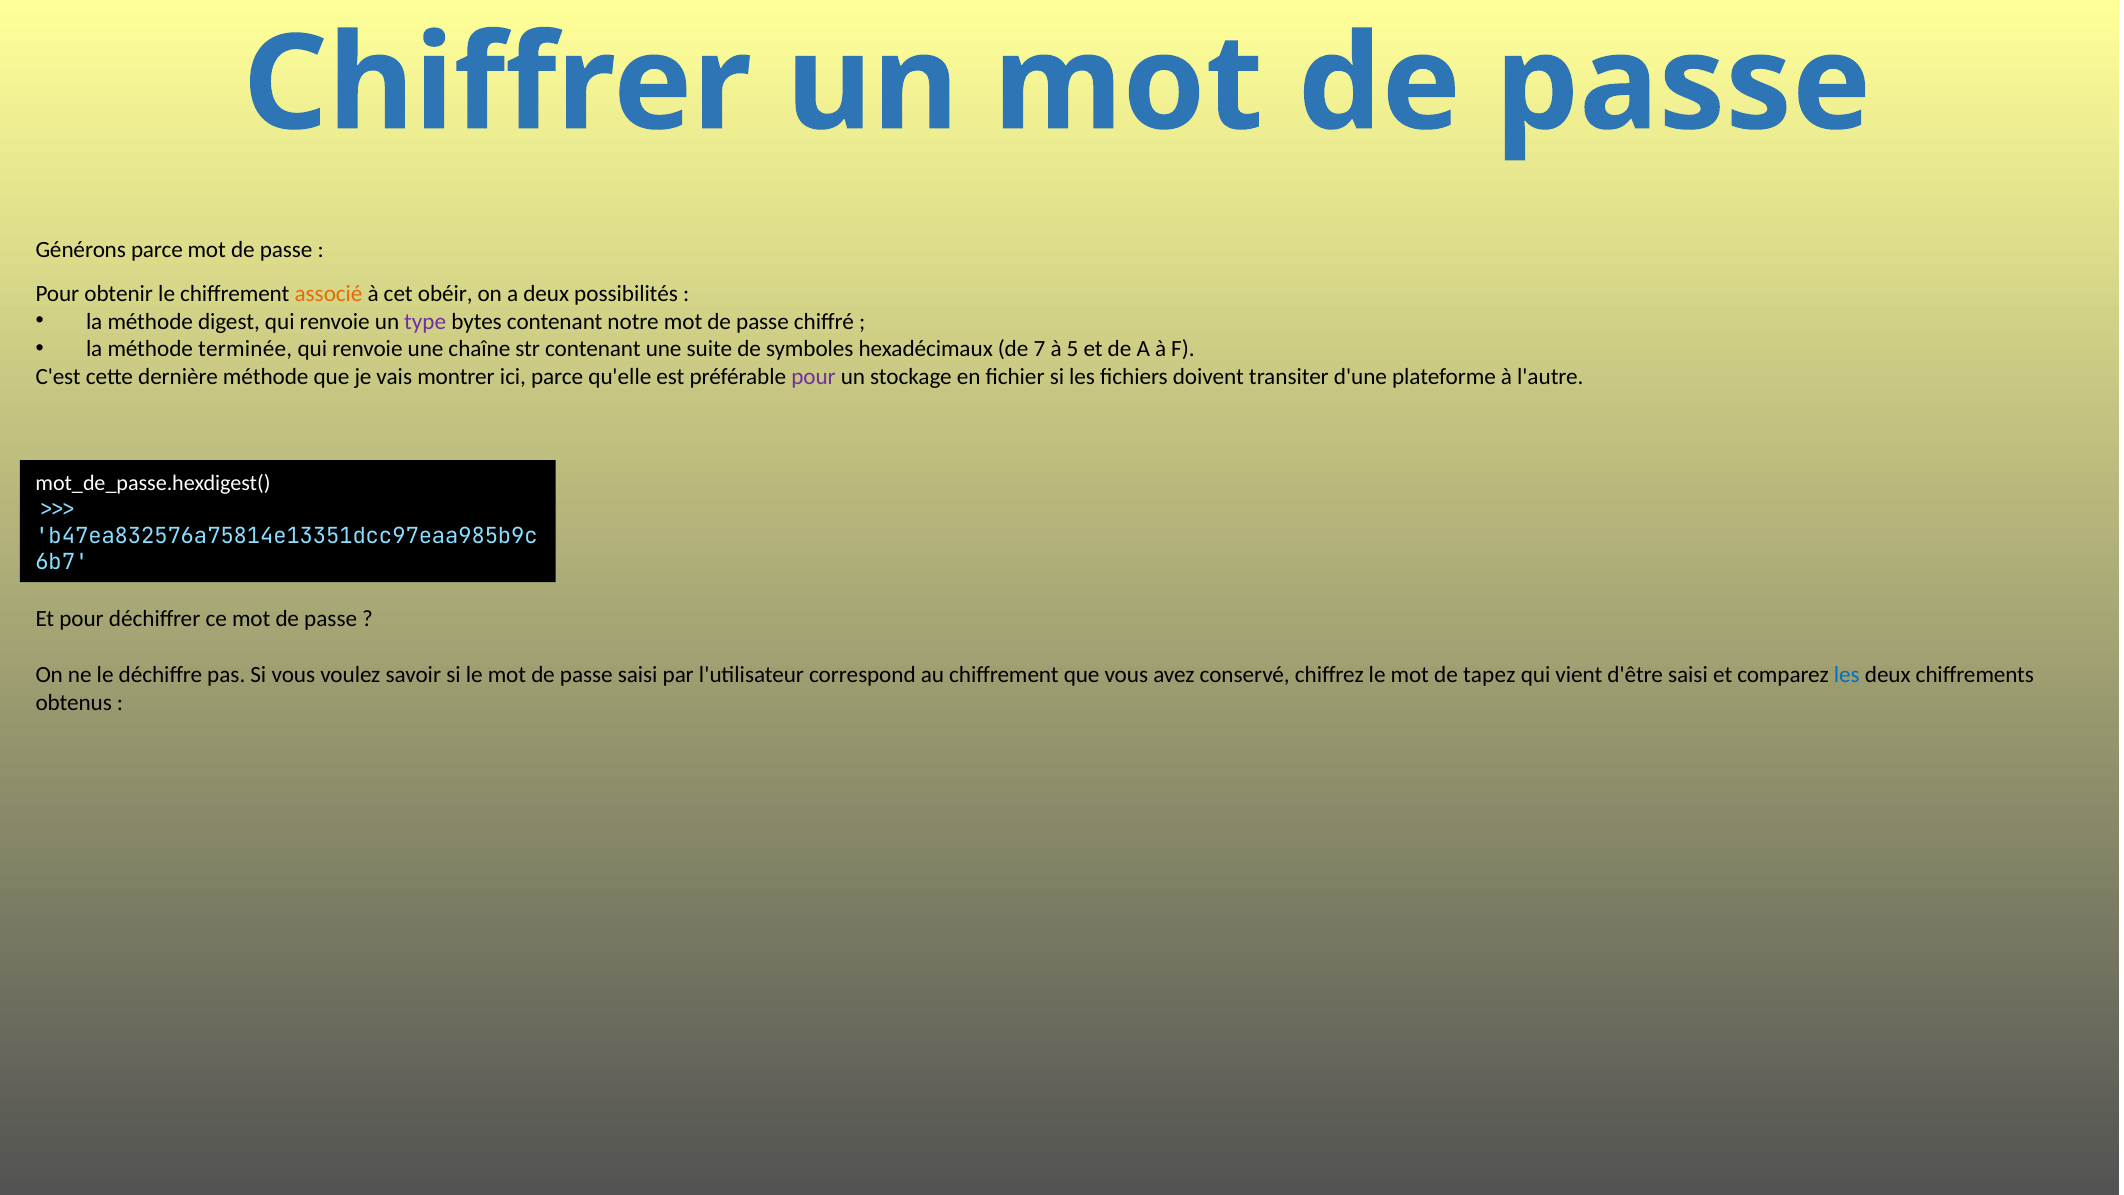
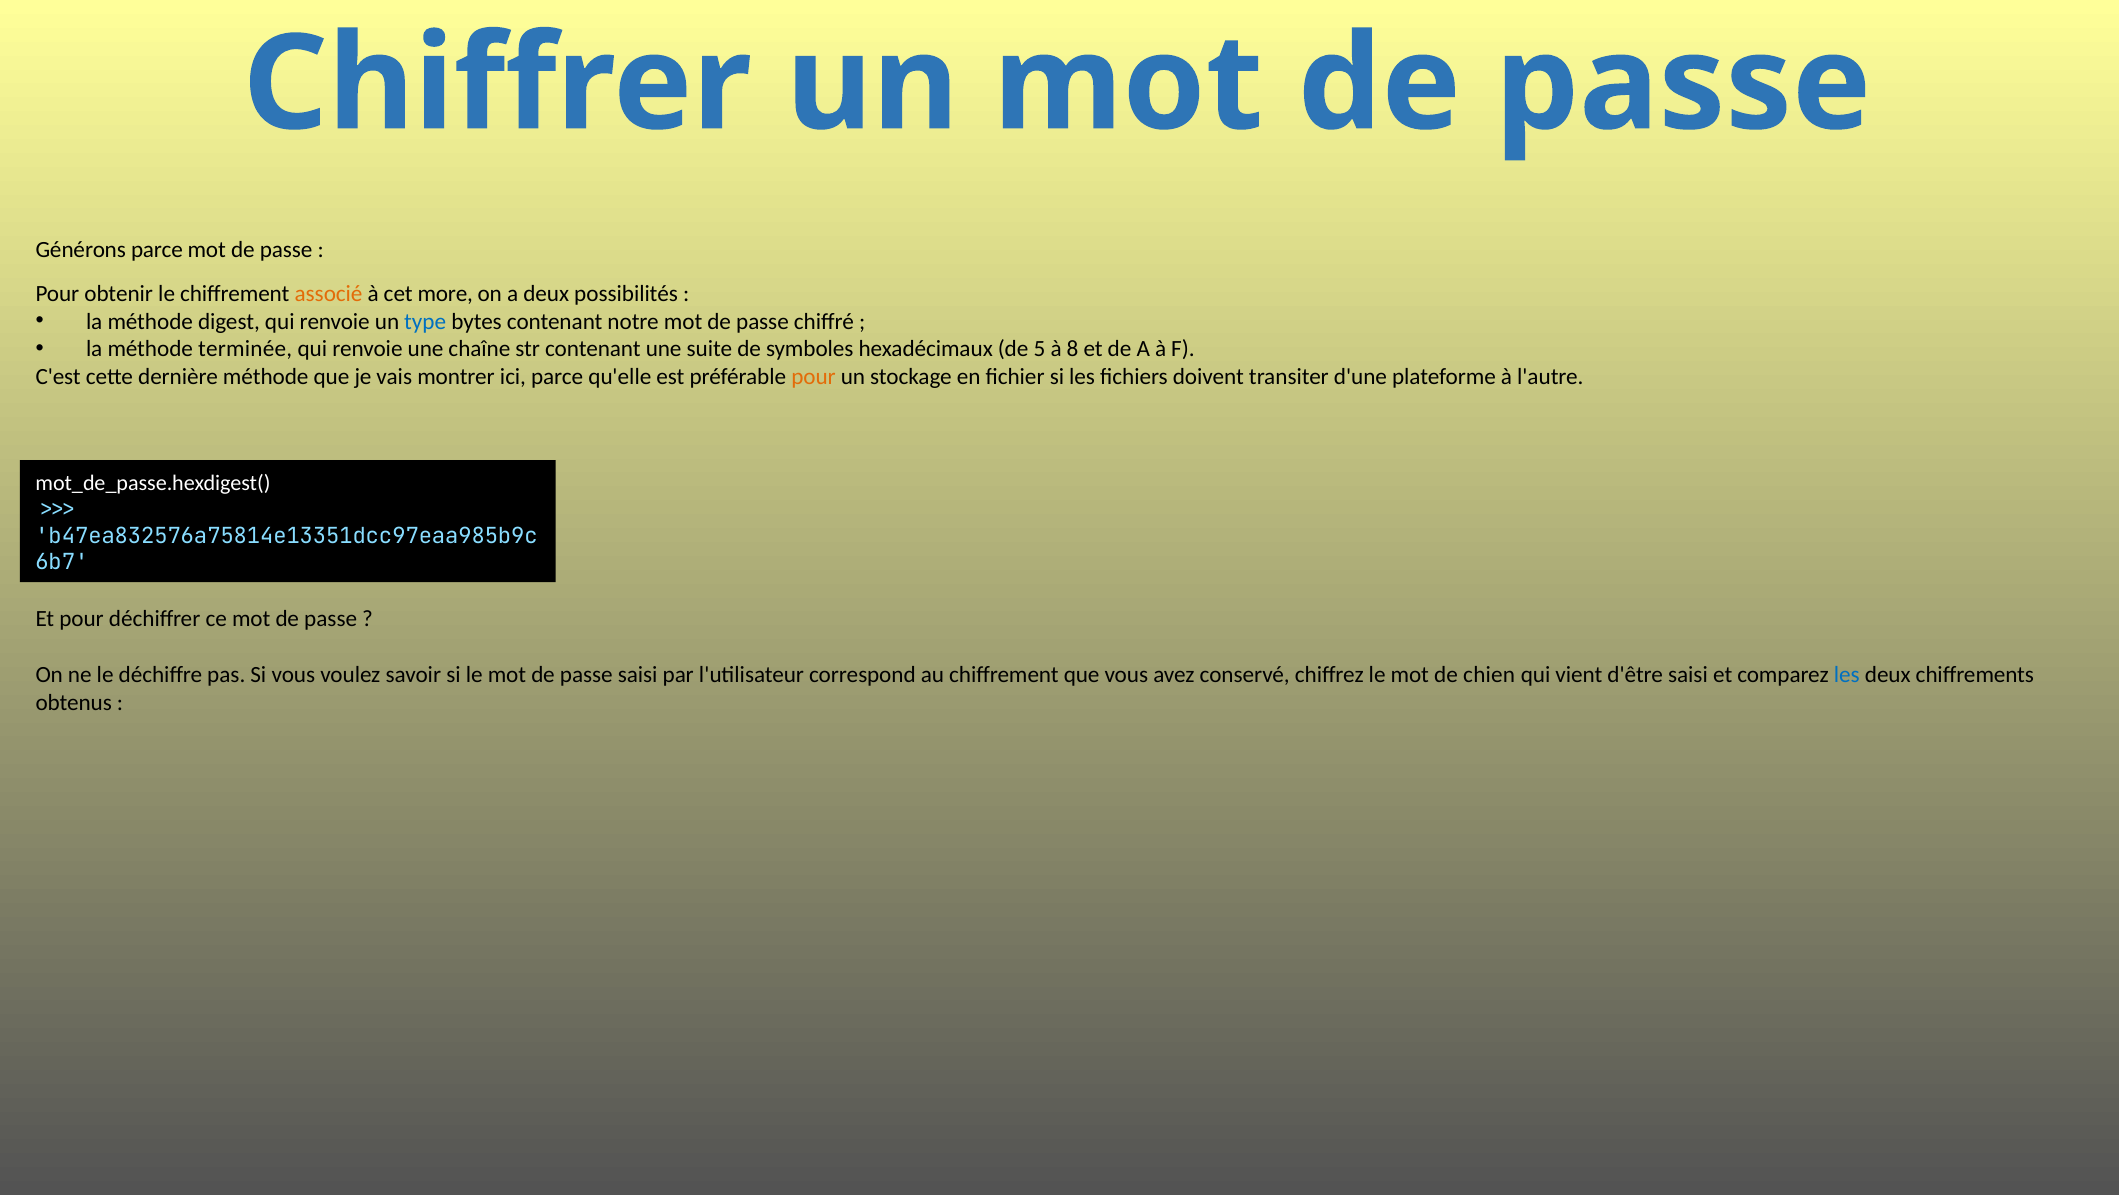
obéir: obéir -> more (445, 294)
type colour: purple -> blue (425, 321)
7: 7 -> 5 (1039, 349)
5: 5 -> 8 (1073, 349)
pour colour: purple -> orange (814, 377)
tapez: tapez -> chien (1489, 675)
